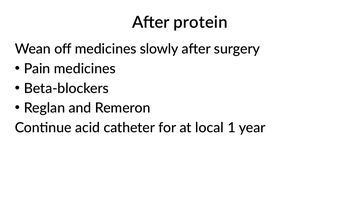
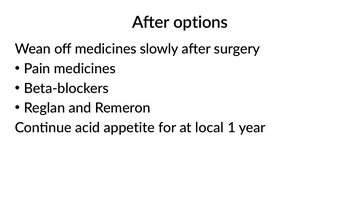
protein: protein -> options (201, 22)
catheter: catheter -> appetite (129, 128)
